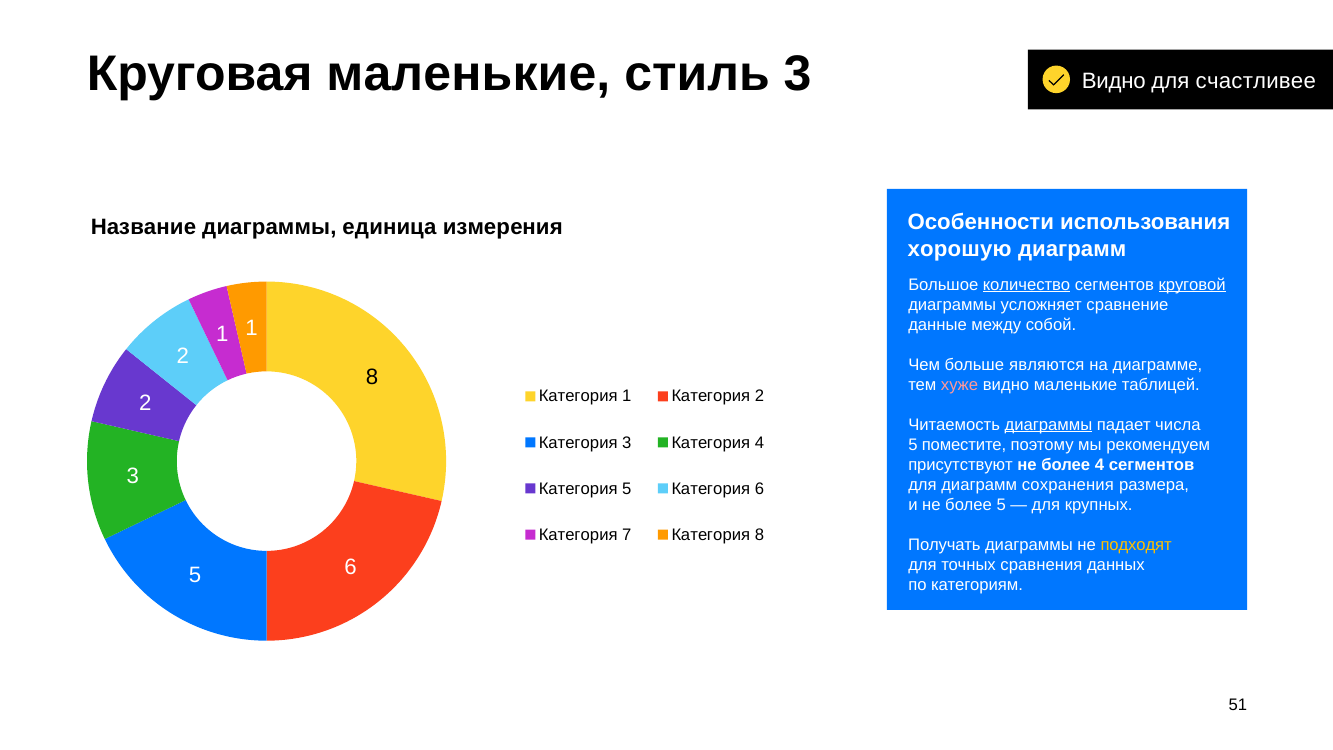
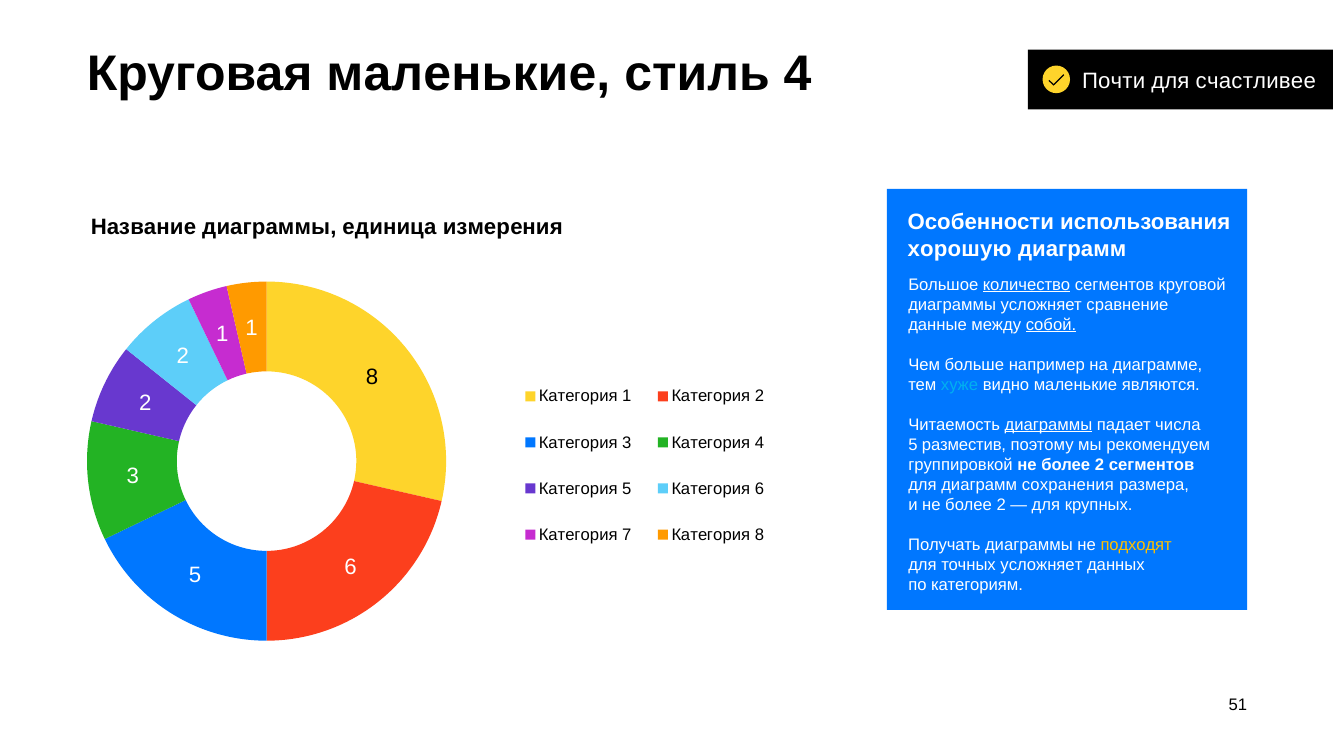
стиль 3: 3 -> 4 (797, 74)
Видно: Видно -> Почти (1114, 81)
круговой underline: present -> none (1192, 285)
собой underline: none -> present (1051, 325)
являются: являются -> например (1047, 365)
хуже colour: pink -> light blue (960, 385)
таблицей: таблицей -> являются (1161, 385)
поместите: поместите -> разместив (964, 445)
присутствуют: присутствуют -> группировкой (960, 465)
4: 4 -> 2 (1100, 465)
и не более 5: 5 -> 2 (1001, 505)
точных сравнения: сравнения -> усложняет (1041, 565)
